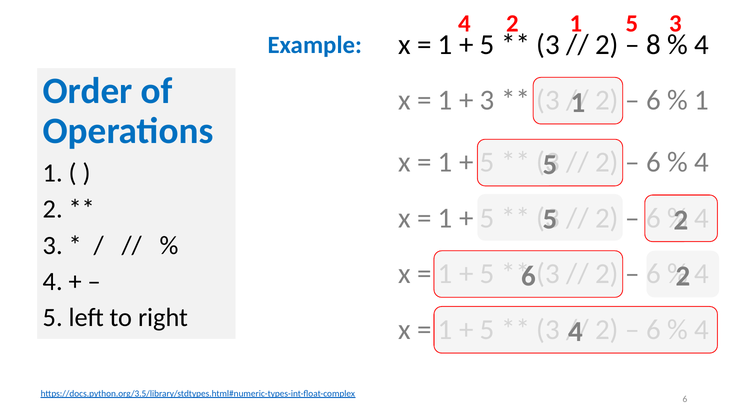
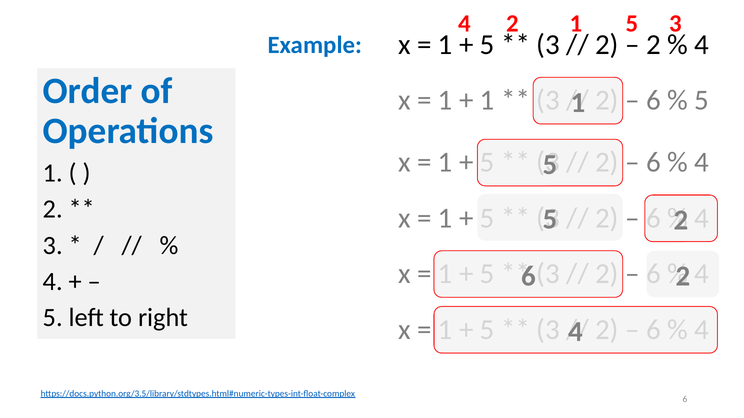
8: 8 -> 2 (653, 45)
3: 3 -> 1 (487, 101)
1: 1 -> 5 (702, 101)
